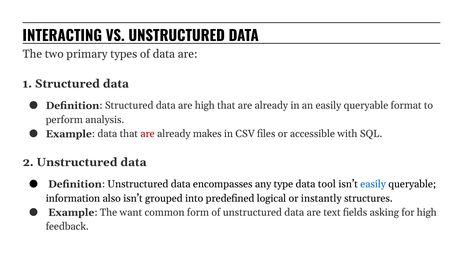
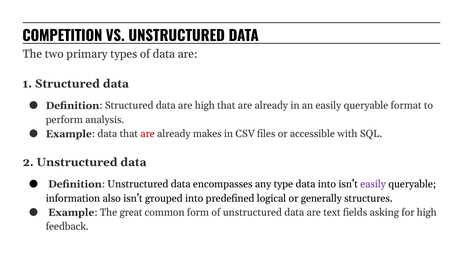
INTERACTING: INTERACTING -> COMPETITION (62, 36)
data tool: tool -> into (327, 184)
easily colour: blue -> purple (373, 184)
instantly: instantly -> generally (321, 199)
want: want -> great (131, 213)
